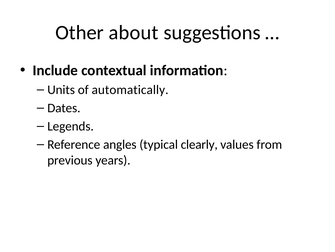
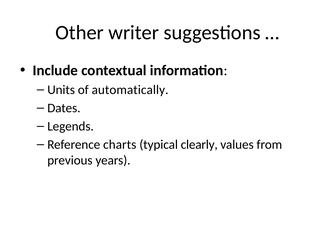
about: about -> writer (134, 32)
angles: angles -> charts (120, 144)
